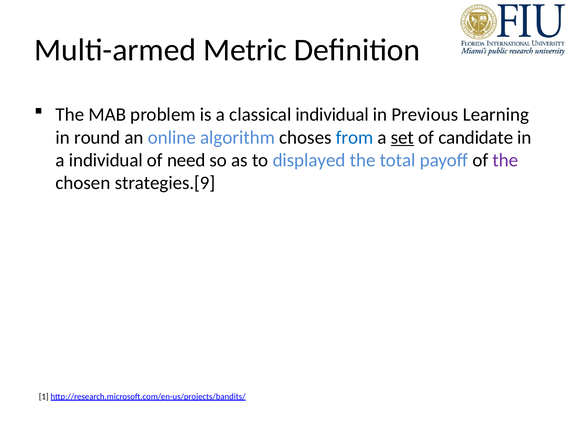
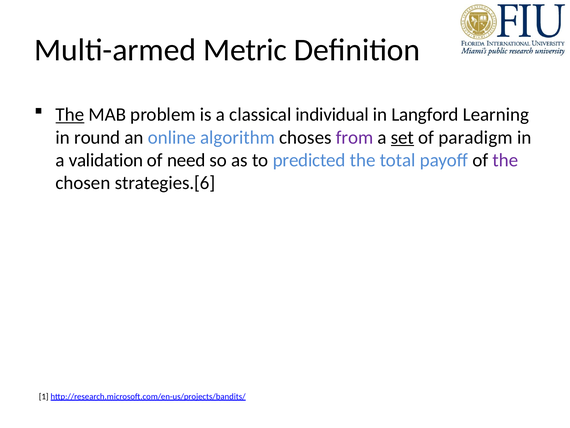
The underline: none -> present (70, 114)
Previous: Previous -> Langford (425, 114)
from colour: blue -> purple (355, 137)
candidate: candidate -> paradigm (476, 137)
a individual: individual -> validation (106, 160)
displayed: displayed -> predicted (309, 160)
strategies.[9: strategies.[9 -> strategies.[6 (165, 183)
